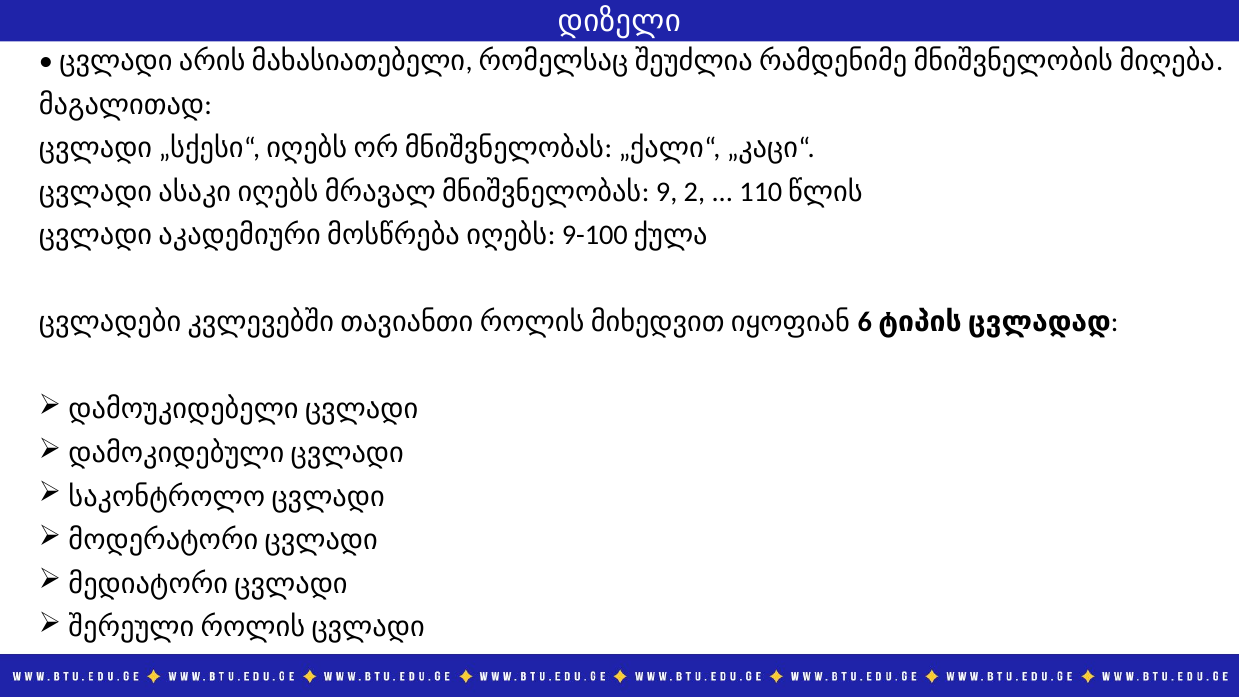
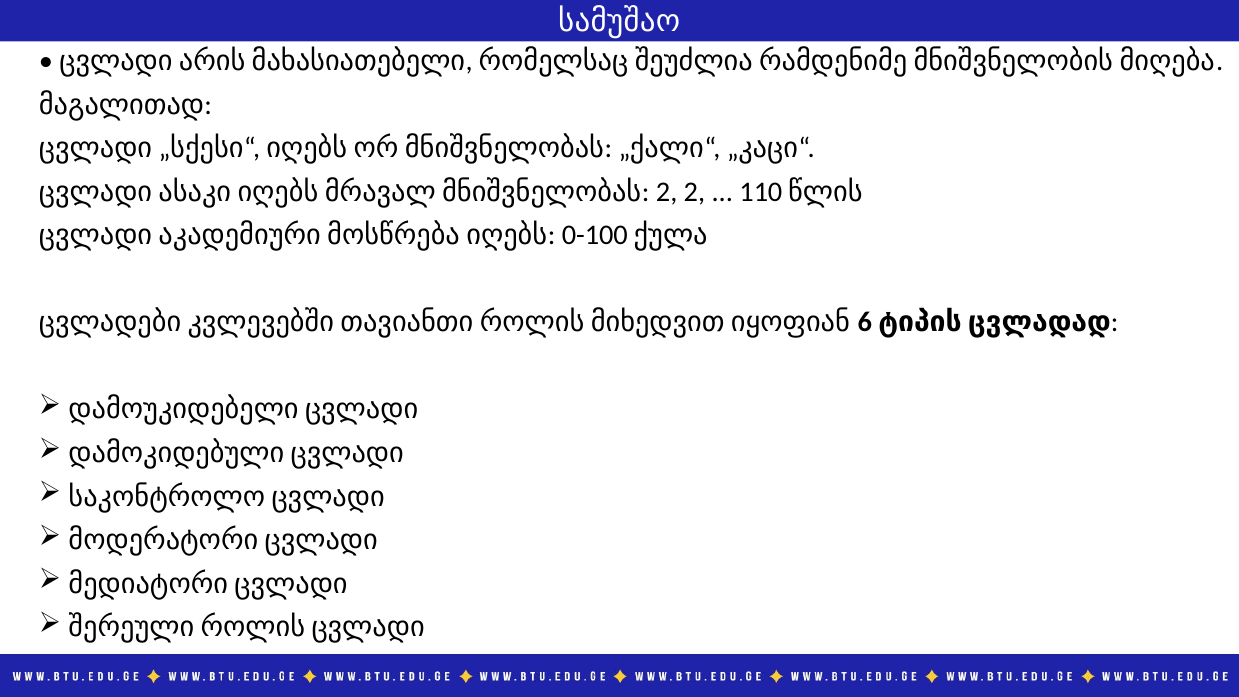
დიზელი: დიზელი -> სამუშაო (619, 21)
9: 9 -> 2 (667, 192)
9-100: 9-100 -> 0-100 (595, 235)
